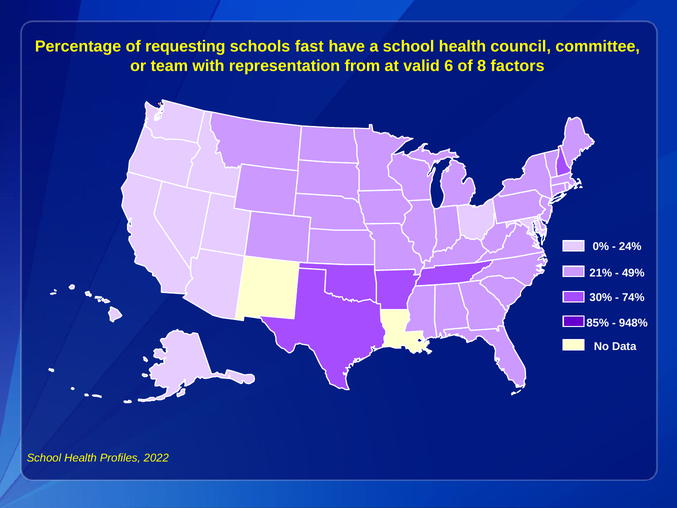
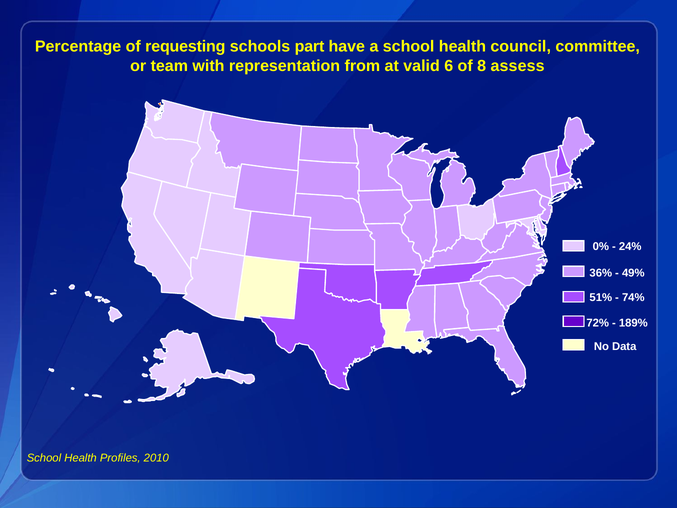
fast: fast -> part (310, 47)
factors: factors -> assess (518, 66)
21%: 21% -> 36% (601, 273)
30%: 30% -> 51% (601, 297)
85%: 85% -> 72% (598, 323)
948%: 948% -> 189% (633, 323)
2022: 2022 -> 2010 (156, 458)
